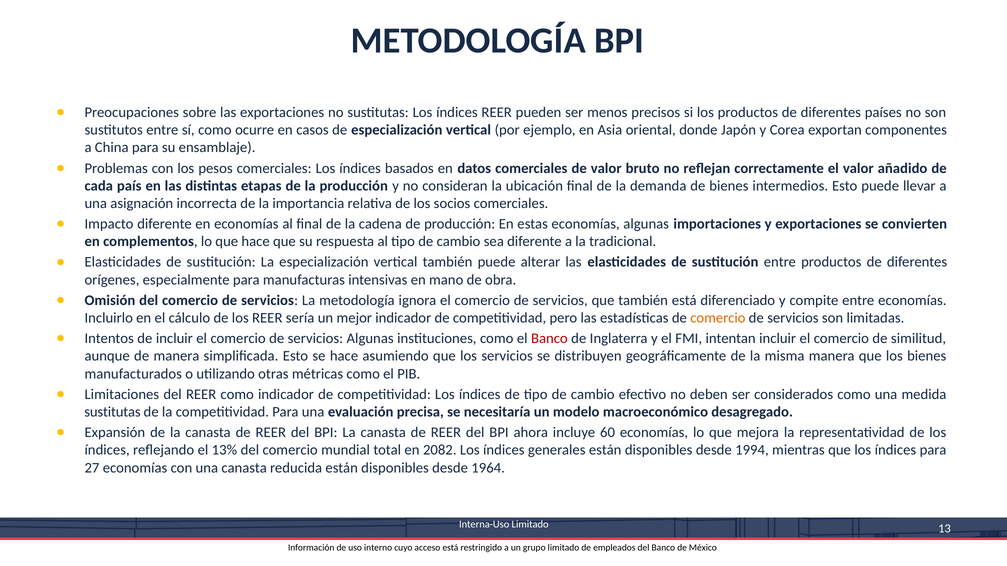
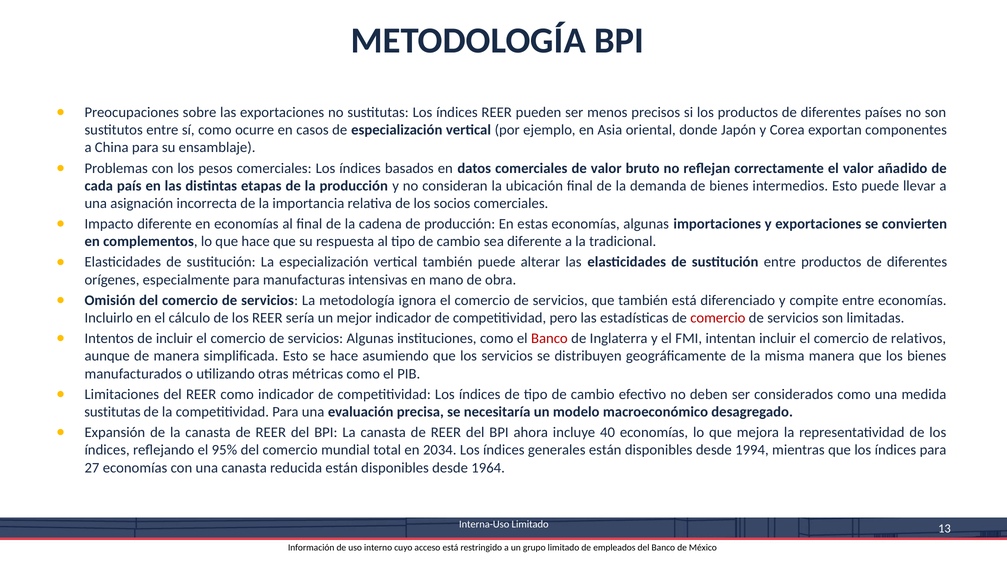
comercio colour: orange -> red (718, 318)
similitud: similitud -> relativos (919, 339)
60: 60 -> 40 (608, 433)
13%: 13% -> 95% (224, 450)
2082: 2082 -> 2034 (440, 450)
